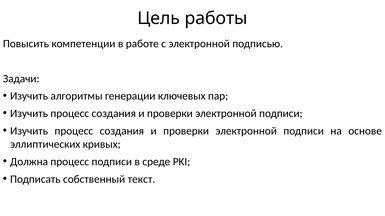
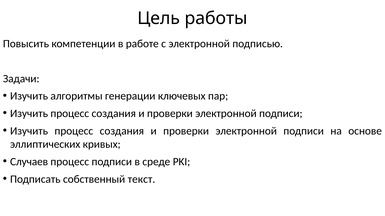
Должна: Должна -> Случаев (29, 162)
